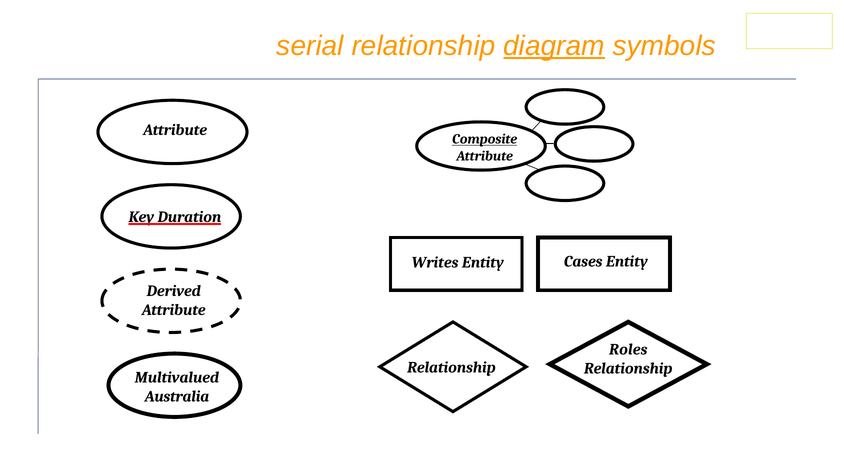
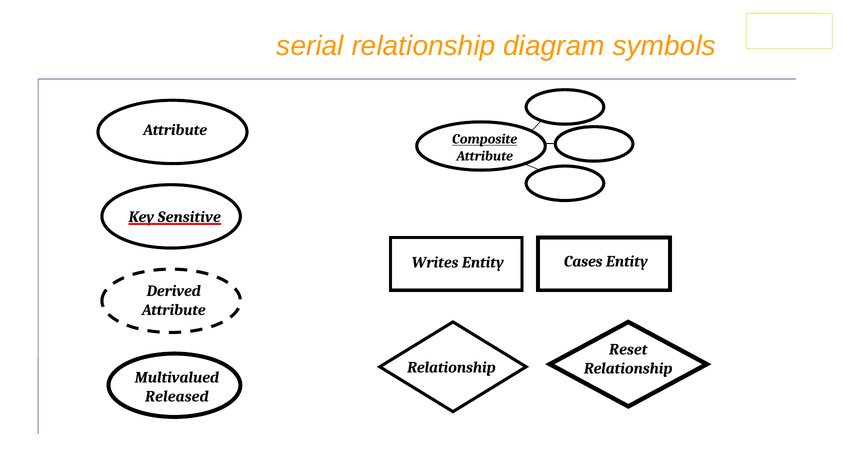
diagram underline: present -> none (554, 46)
Duration: Duration -> Sensitive (189, 217)
Roles: Roles -> Reset (628, 350)
Australia: Australia -> Released (177, 396)
